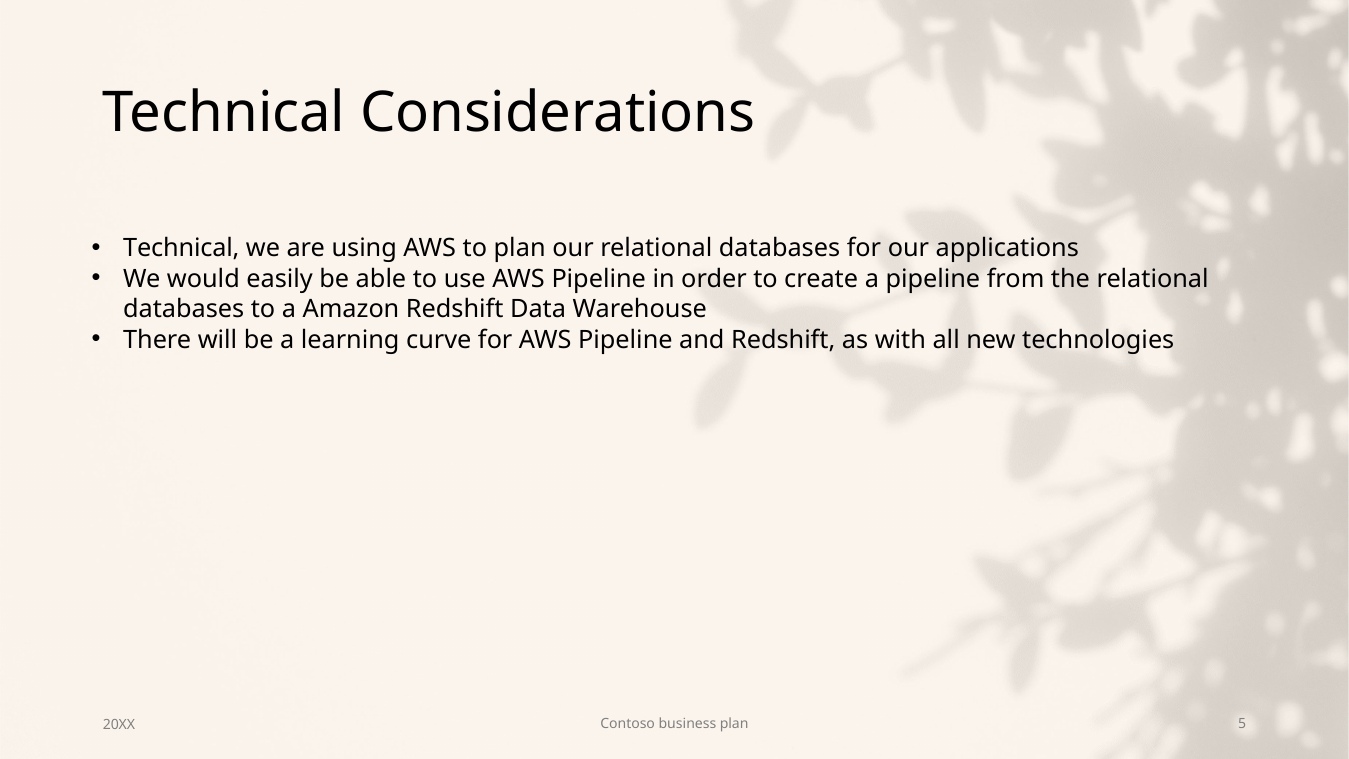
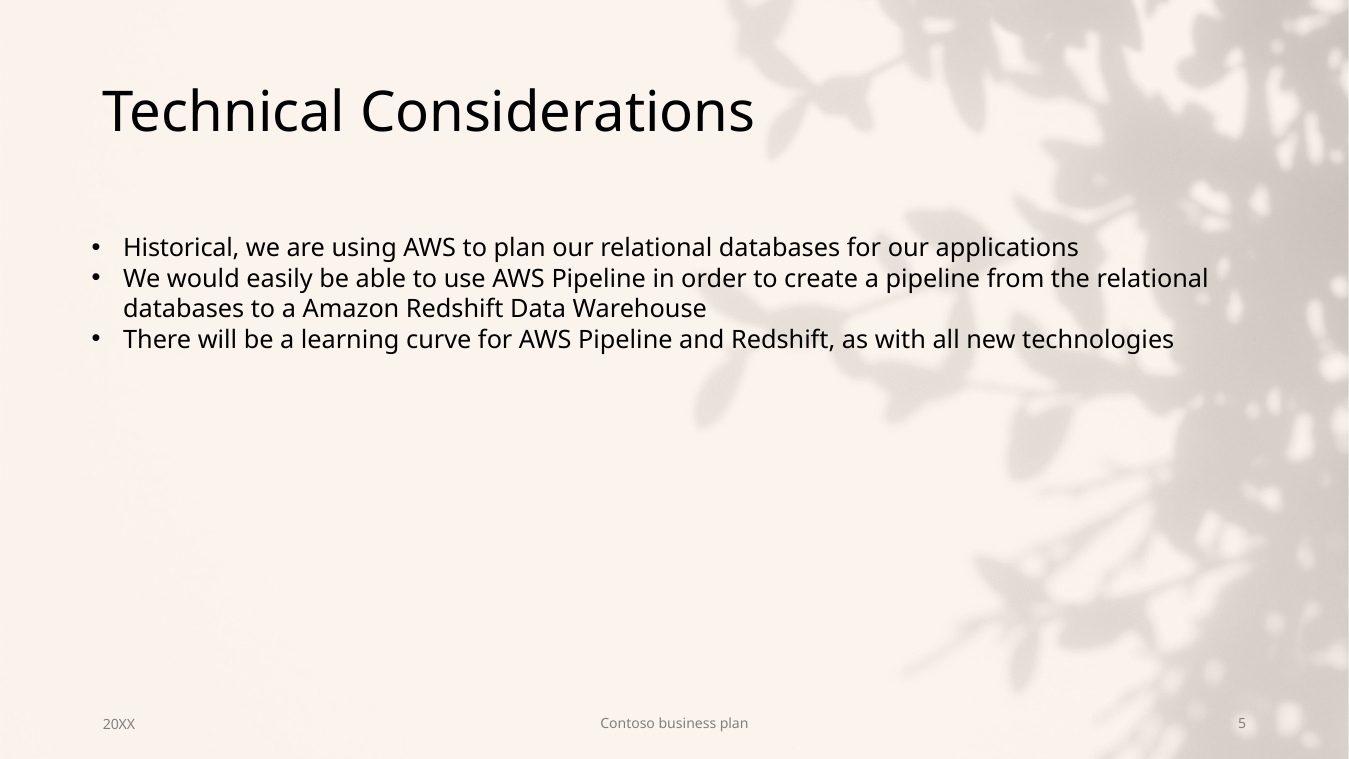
Technical: Technical -> Historical (181, 249)
